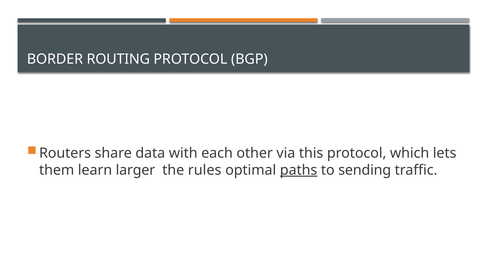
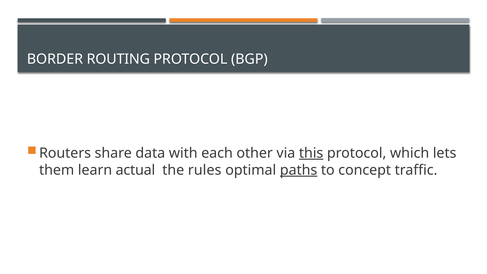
this underline: none -> present (311, 153)
larger: larger -> actual (135, 170)
sending: sending -> concept (365, 170)
